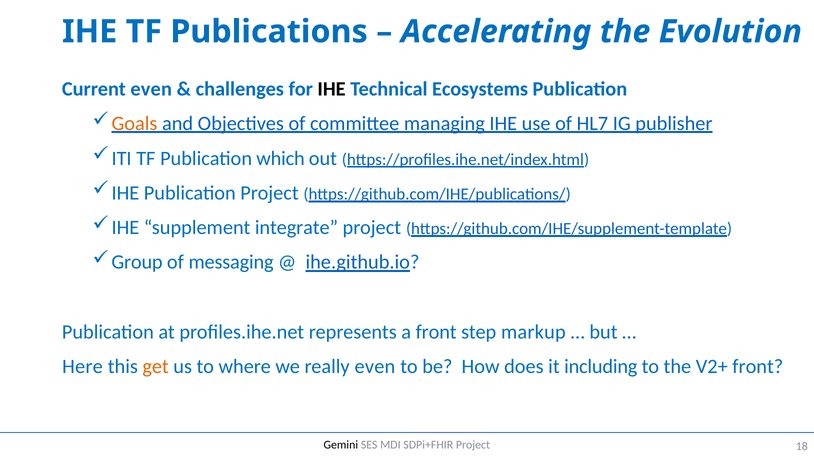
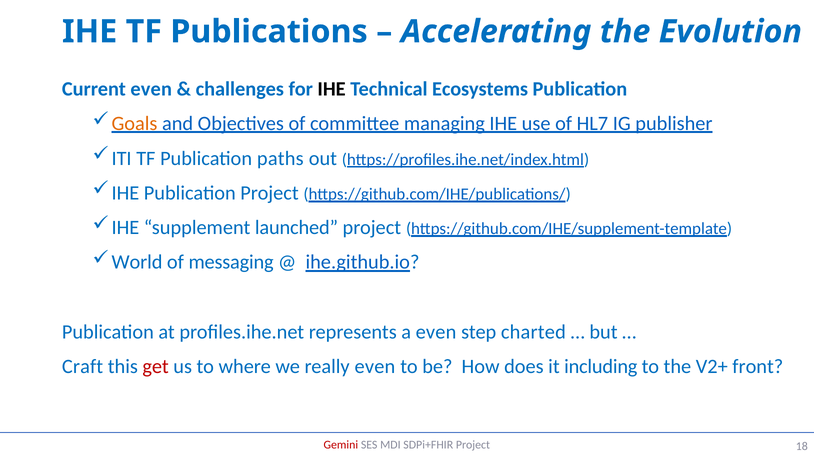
which: which -> paths (280, 158)
integrate: integrate -> launched (297, 228)
Group: Group -> World (137, 262)
a front: front -> even (436, 332)
markup: markup -> charted (533, 332)
Here: Here -> Craft (83, 366)
get colour: orange -> red (156, 366)
Gemini colour: black -> red (341, 445)
